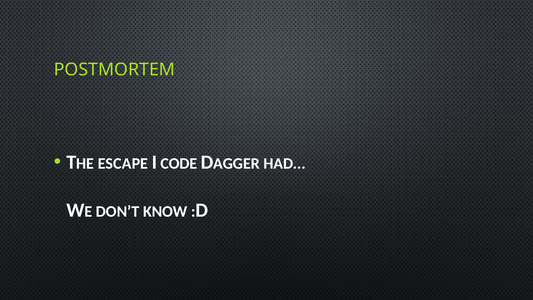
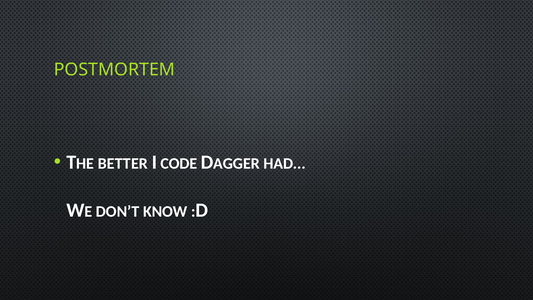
ESCAPE: ESCAPE -> BETTER (123, 164)
